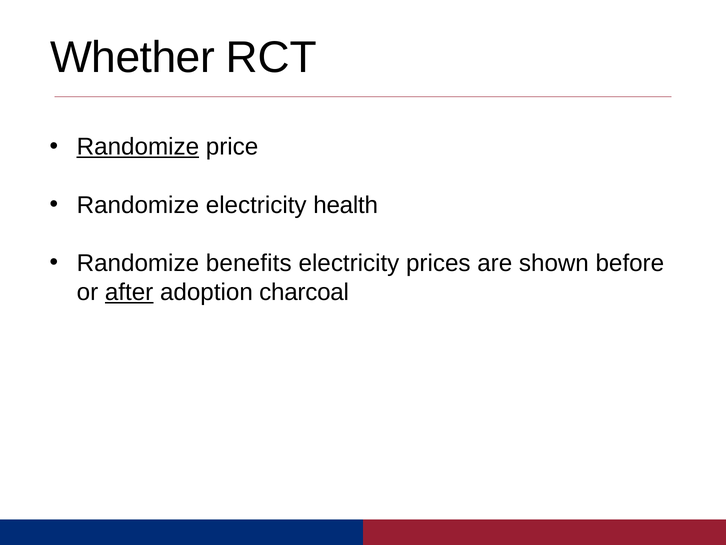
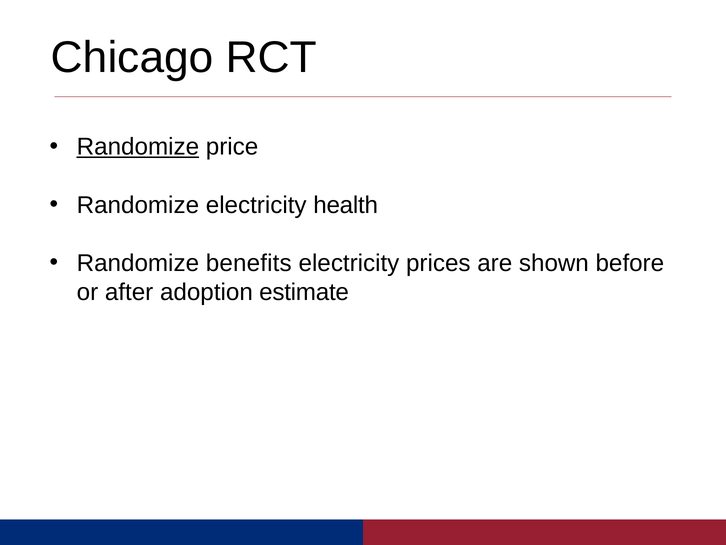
Whether: Whether -> Chicago (132, 57)
after underline: present -> none (129, 292)
charcoal: charcoal -> estimate (304, 292)
